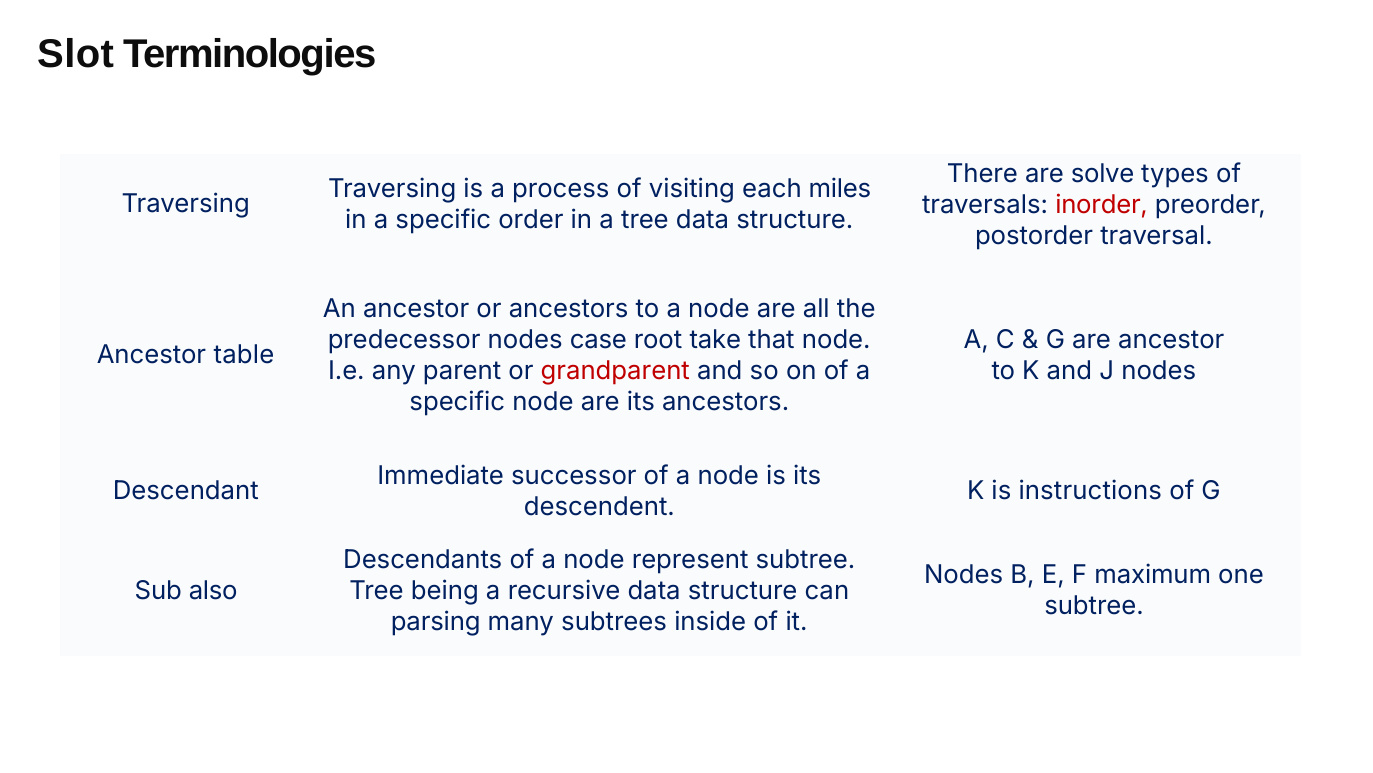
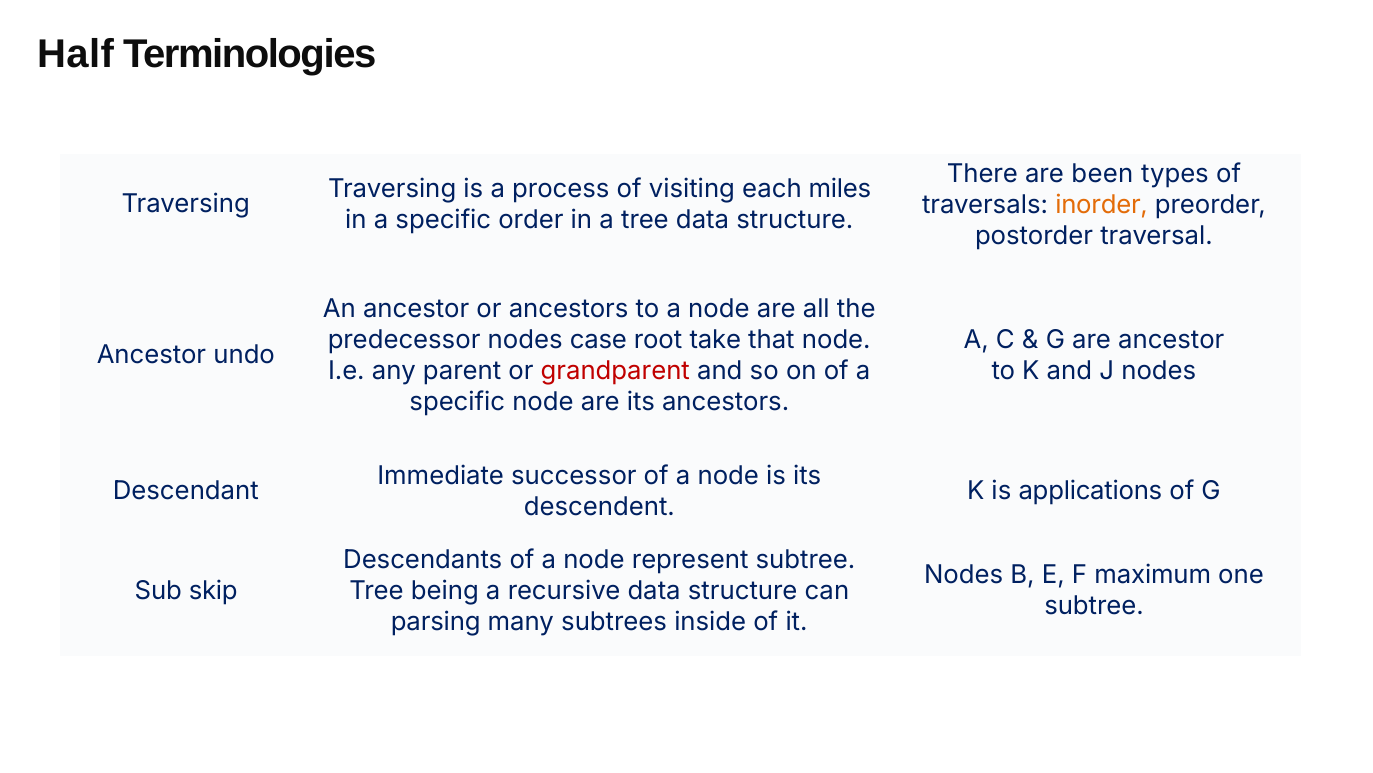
Slot: Slot -> Half (76, 55)
solve: solve -> been (1102, 173)
inorder colour: red -> orange (1102, 204)
table: table -> undo (244, 355)
instructions: instructions -> applications (1090, 491)
also: also -> skip (213, 590)
